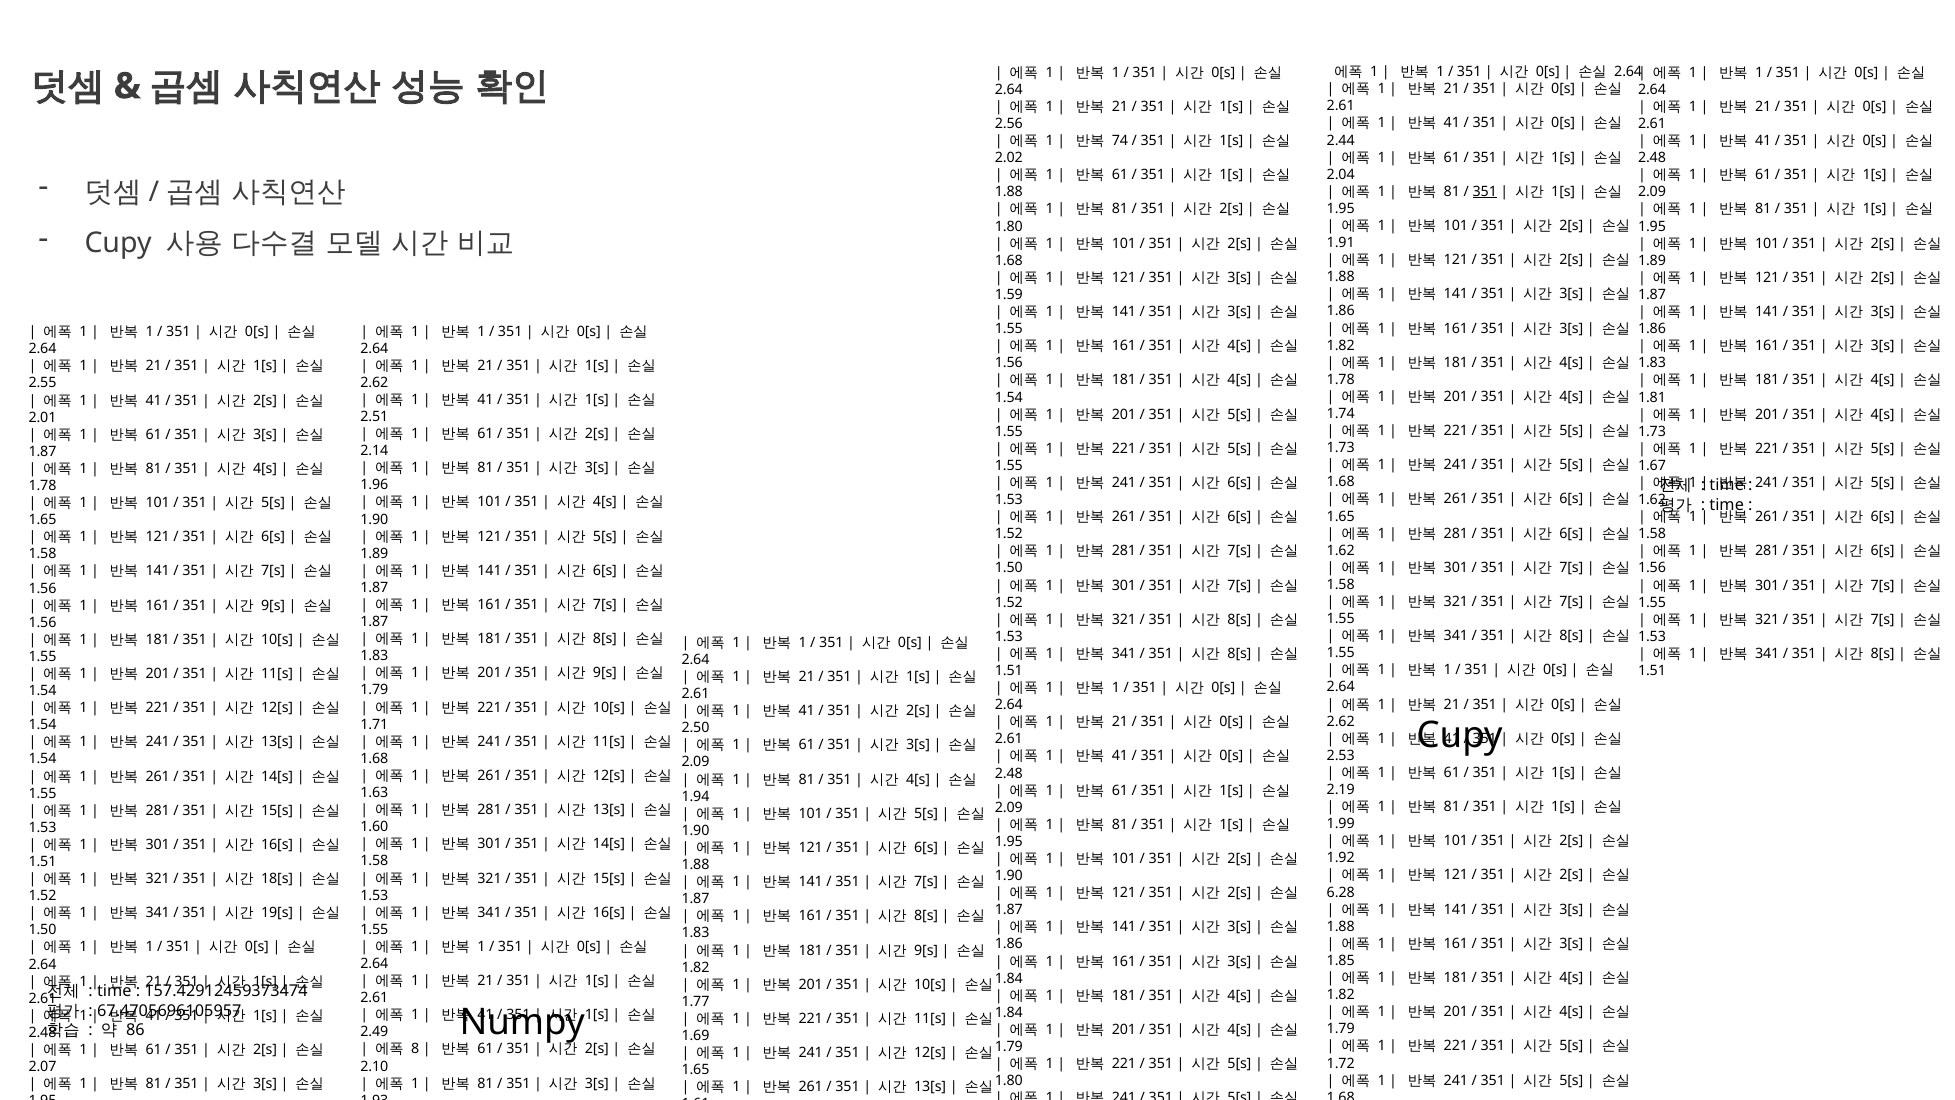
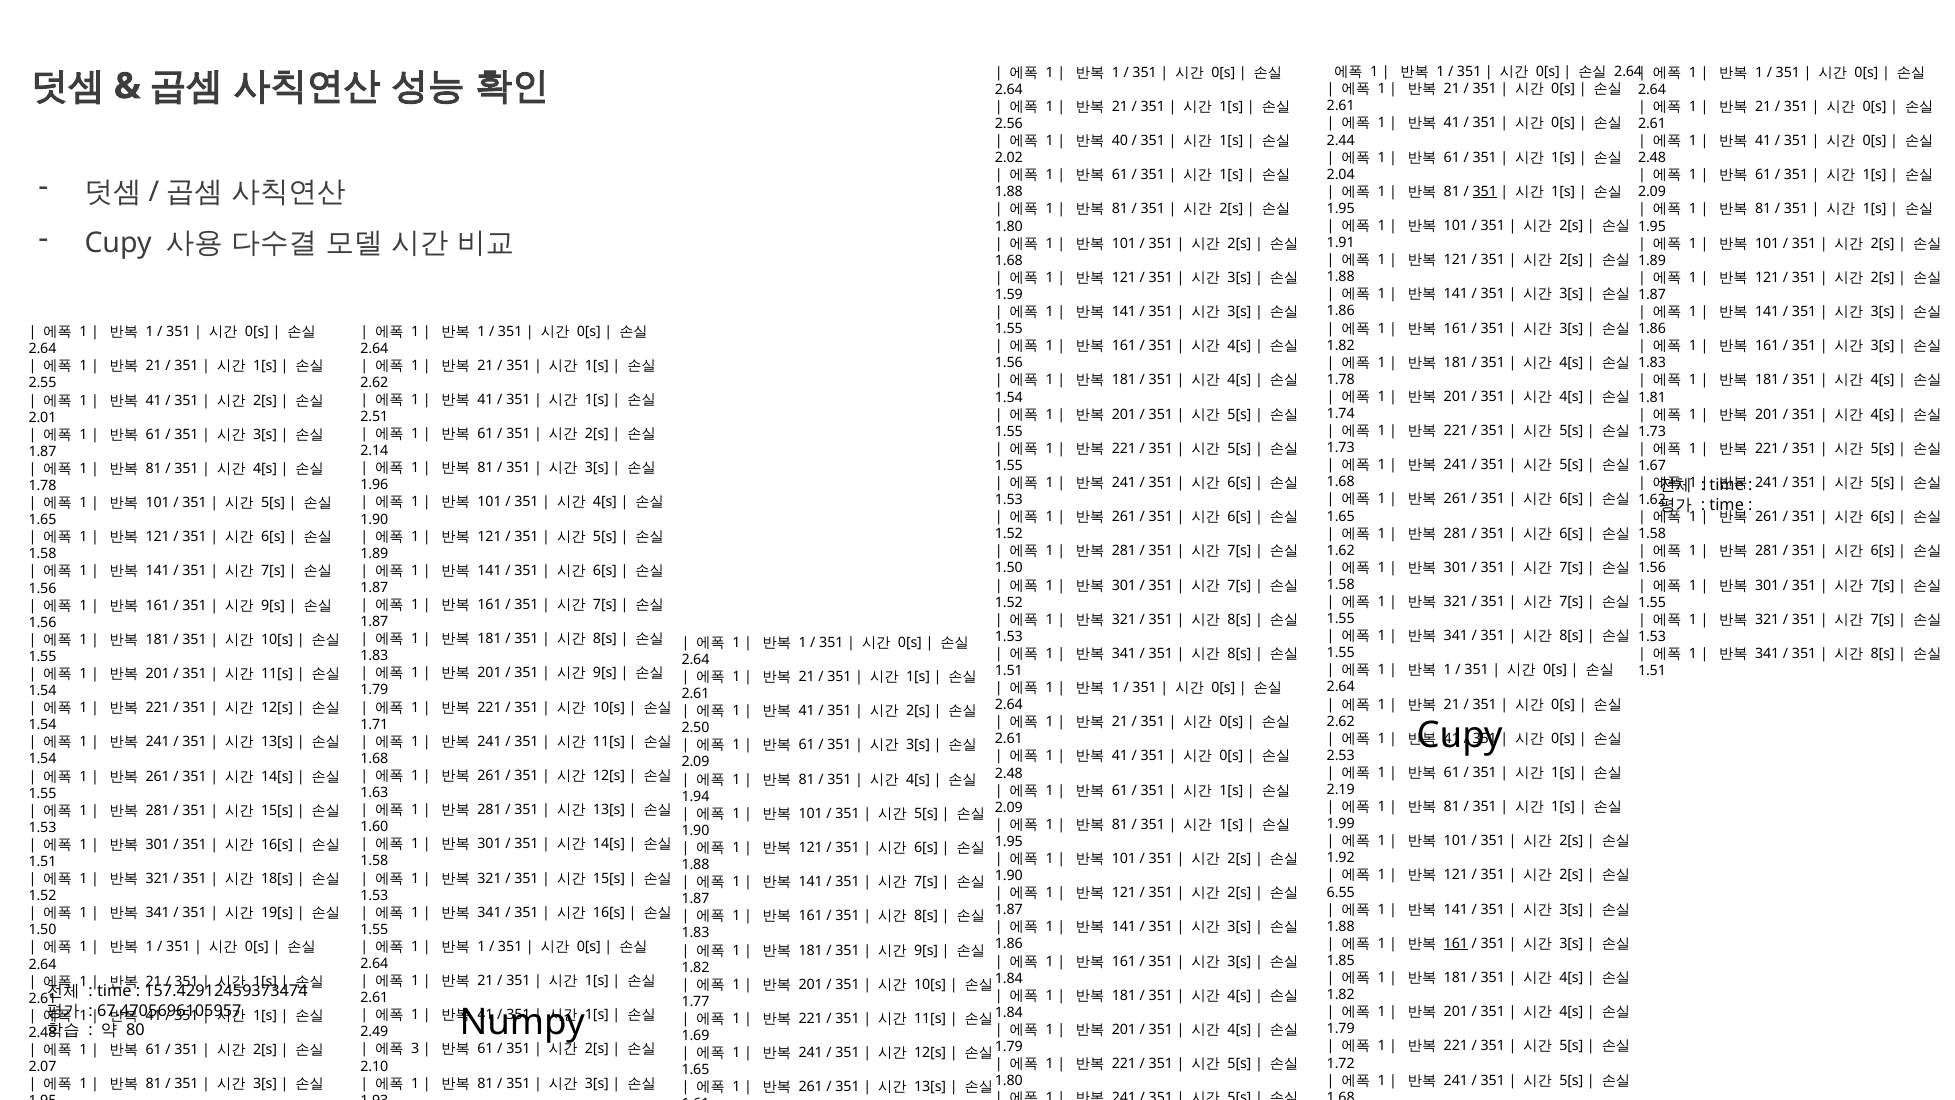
74: 74 -> 40 (1120, 141)
6.28: 6.28 -> 6.55 (1341, 892)
161 underline: none -> present (1456, 943)
86: 86 -> 80 (135, 1030)
8: 8 -> 3 (415, 1049)
